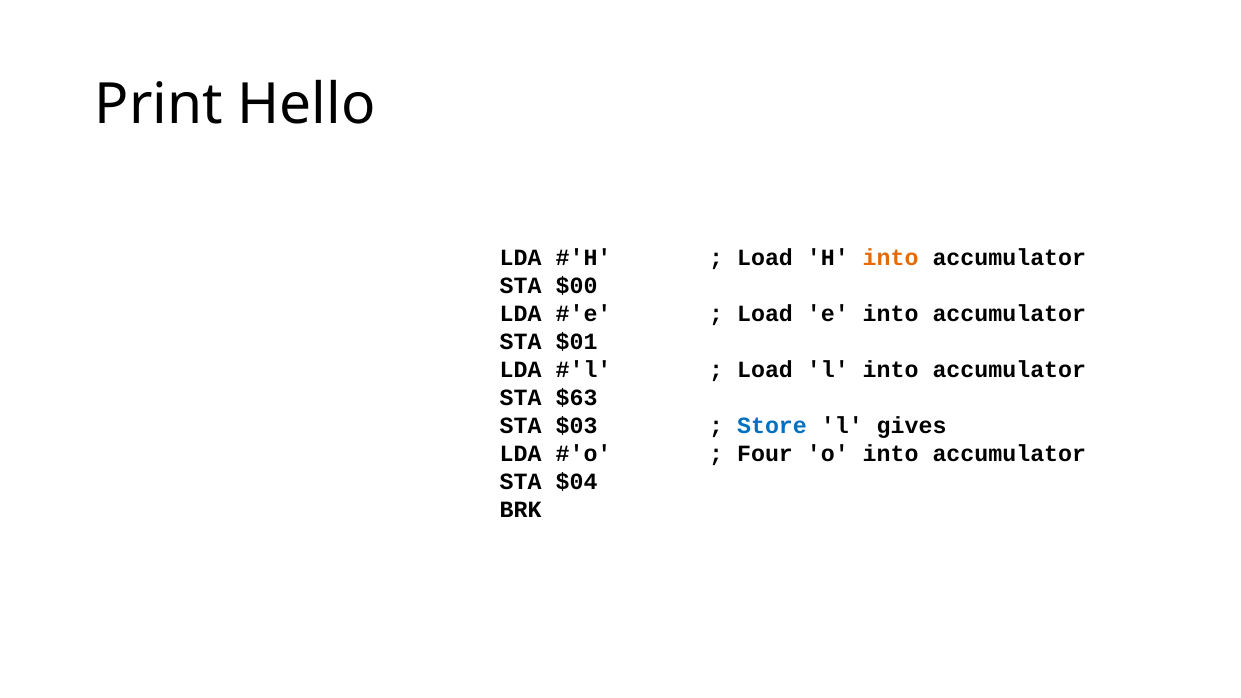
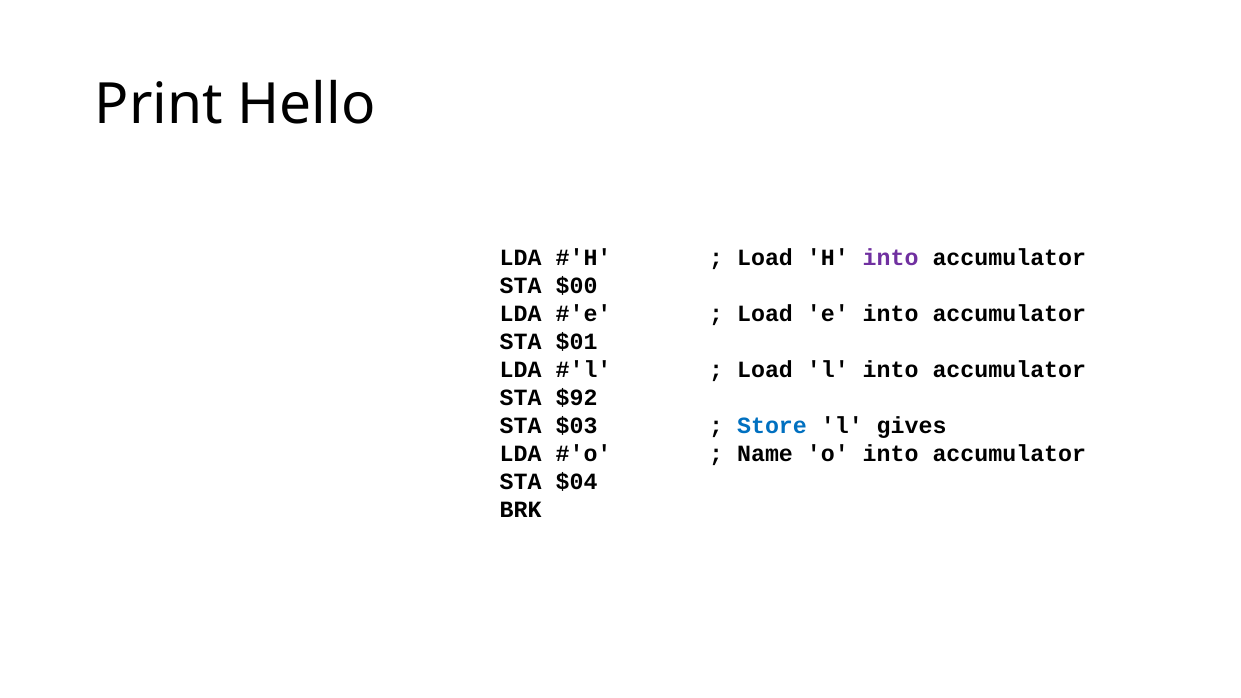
into colour: orange -> purple (891, 258)
$63: $63 -> $92 (577, 398)
Four: Four -> Name (765, 454)
